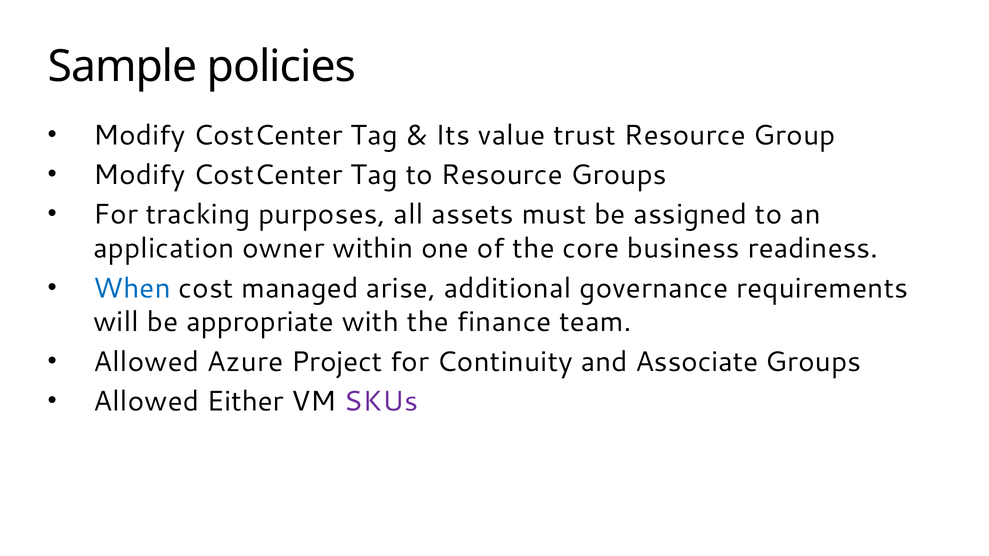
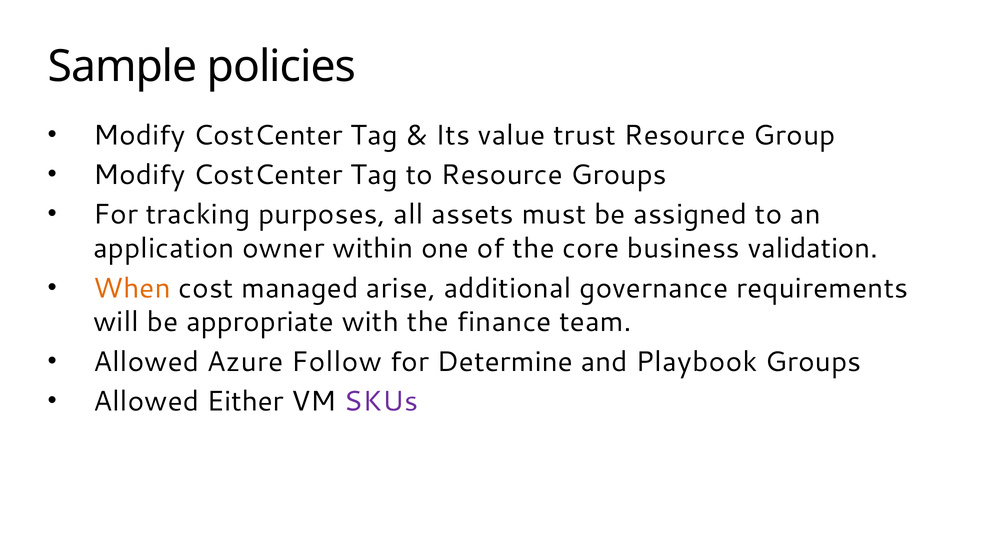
readiness: readiness -> validation (813, 249)
When colour: blue -> orange (132, 288)
Project: Project -> Follow (337, 362)
Continuity: Continuity -> Determine (505, 362)
Associate: Associate -> Playbook (696, 362)
